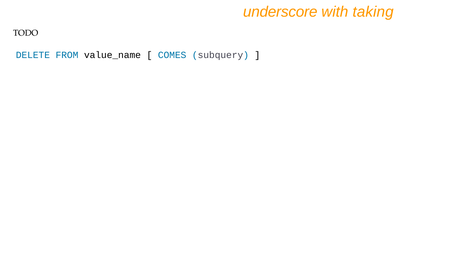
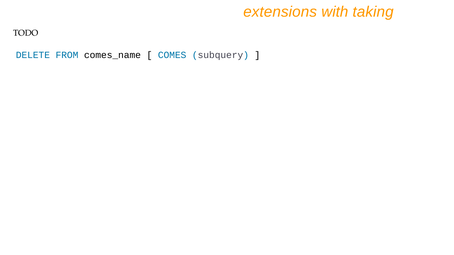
underscore: underscore -> extensions (280, 12)
value_name: value_name -> comes_name (112, 55)
